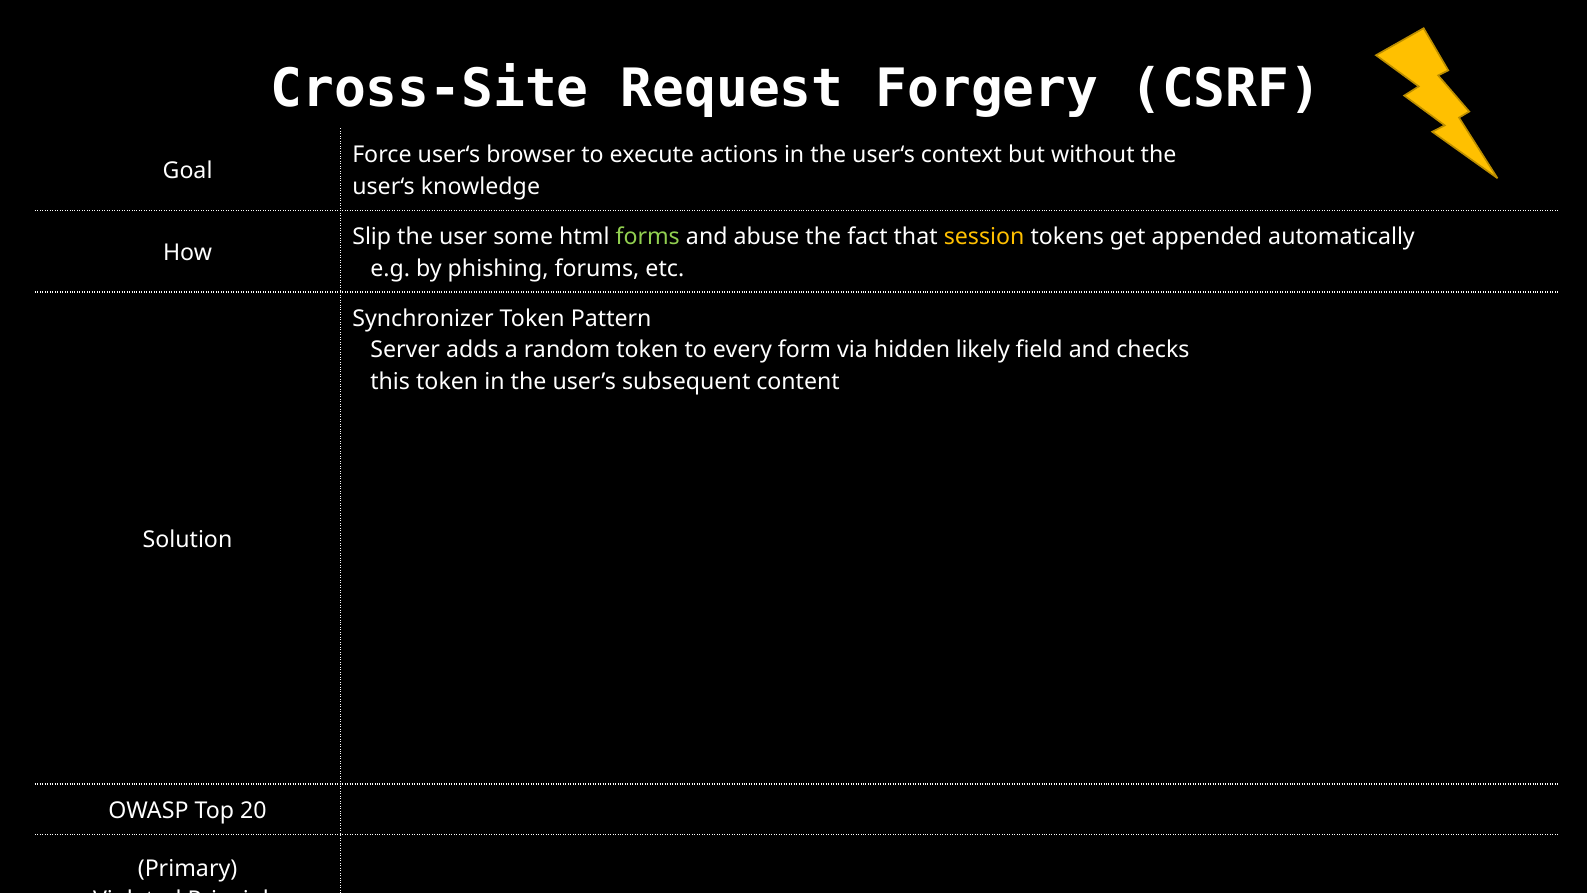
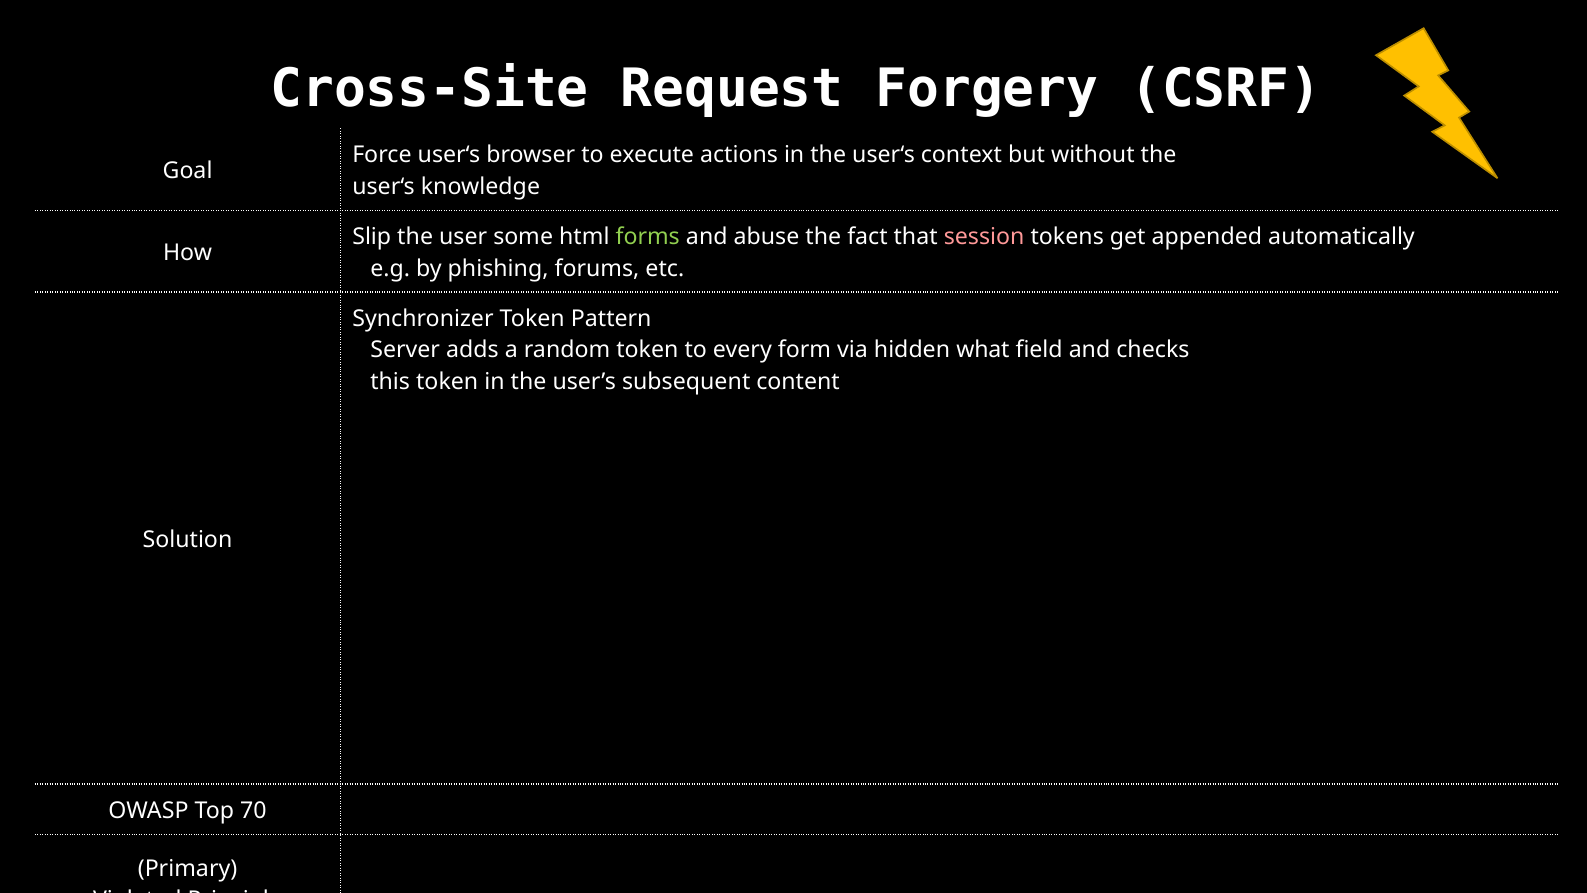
session colour: yellow -> pink (984, 237)
likely: likely -> what (983, 350)
20: 20 -> 70 (253, 810)
